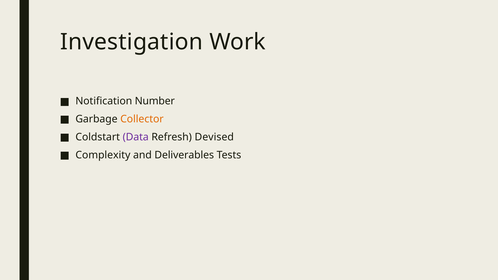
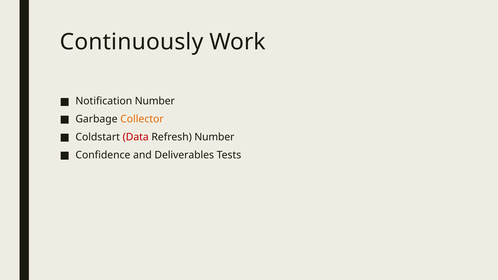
Investigation: Investigation -> Continuously (132, 42)
Data colour: purple -> red (136, 137)
Refresh Devised: Devised -> Number (214, 137)
Complexity: Complexity -> Confidence (103, 155)
